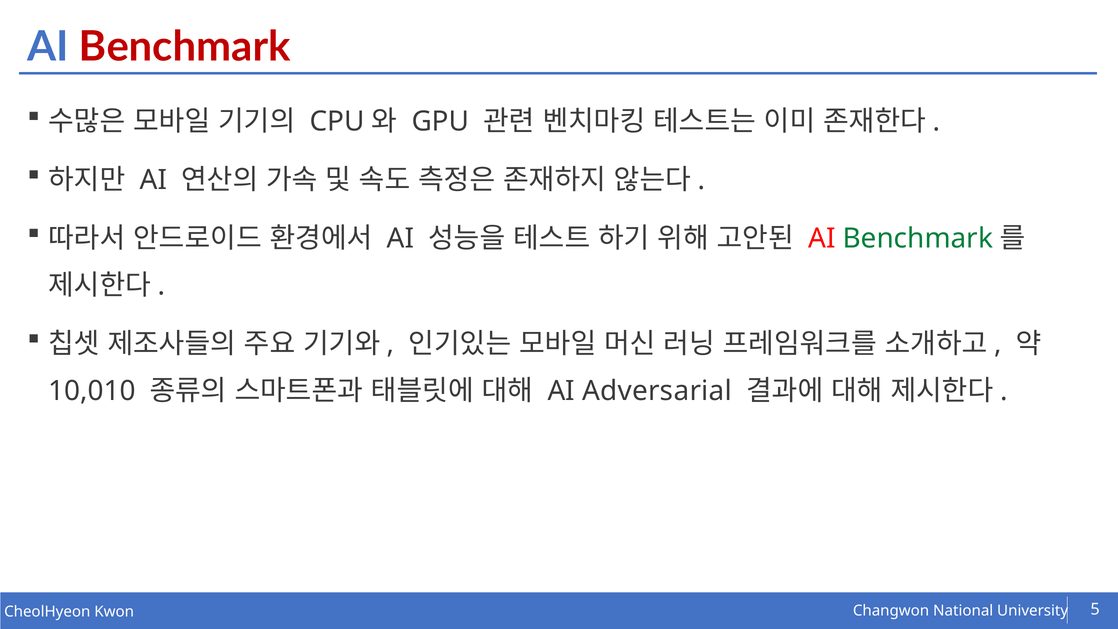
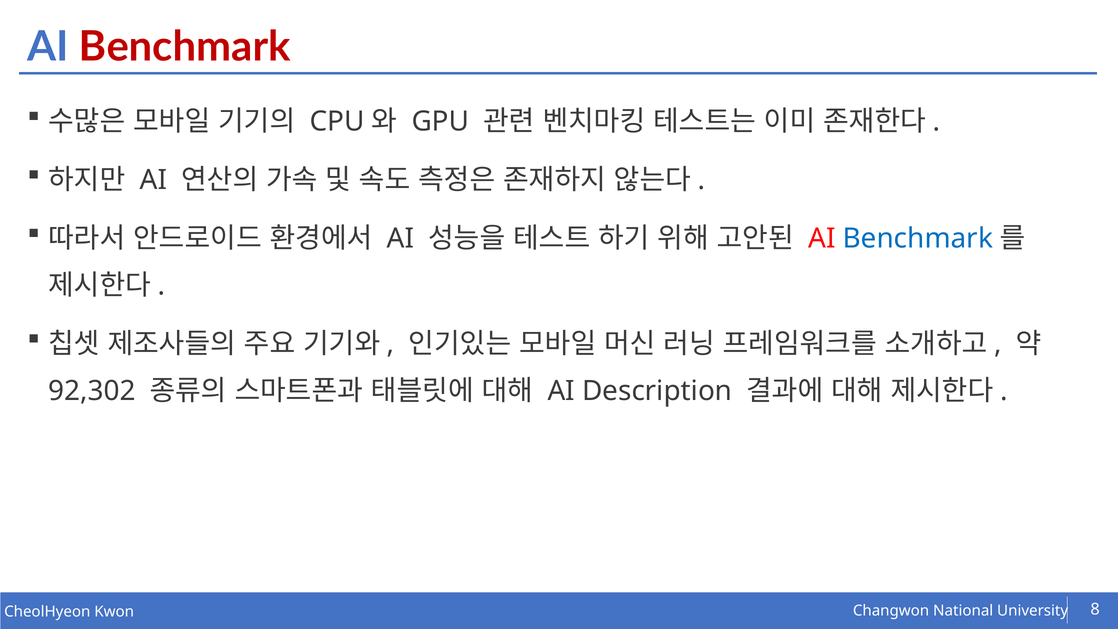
Benchmark colour: green -> blue (918, 239)
10,010: 10,010 -> 92,302 (92, 391)
Adversarial: Adversarial -> Description (657, 391)
5: 5 -> 8 (1095, 609)
